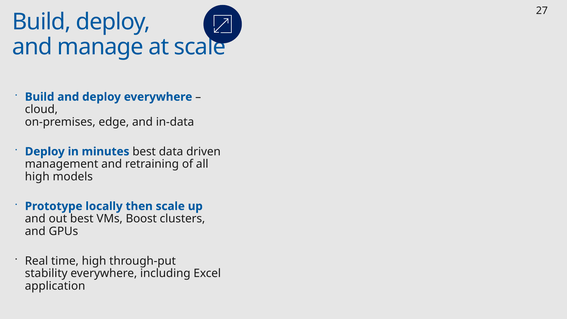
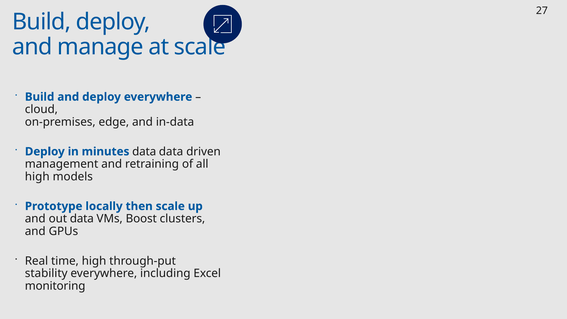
minutes best: best -> data (144, 152)
out best: best -> data (82, 219)
application: application -> monitoring (55, 286)
